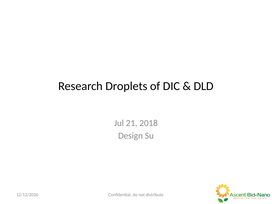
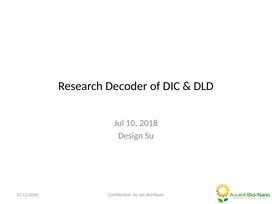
Droplets: Droplets -> Decoder (126, 86)
21: 21 -> 10 (132, 123)
